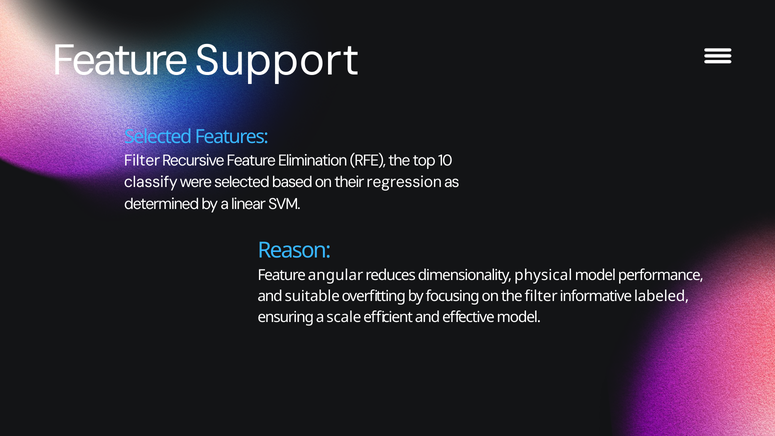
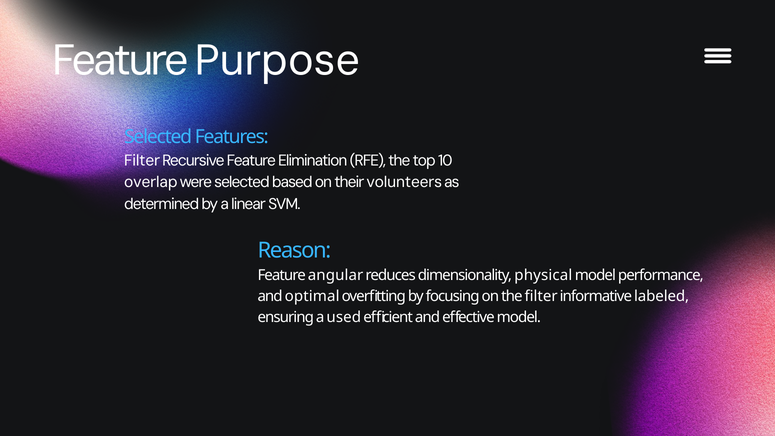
Support: Support -> Purpose (277, 60)
classify: classify -> overlap (151, 182)
regression: regression -> volunteers (404, 182)
suitable: suitable -> optimal (312, 296)
scale: scale -> used (344, 317)
